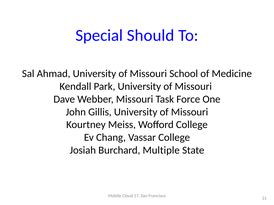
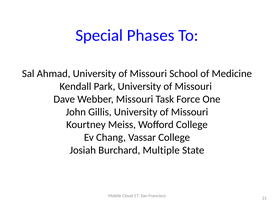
Should: Should -> Phases (151, 35)
